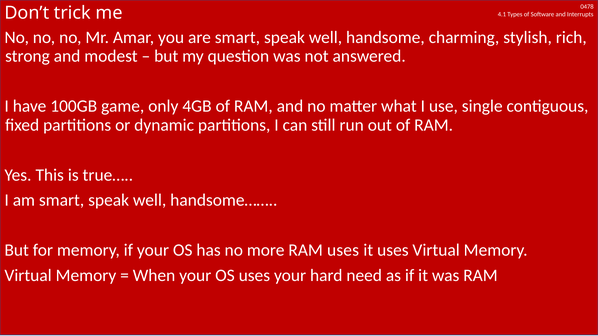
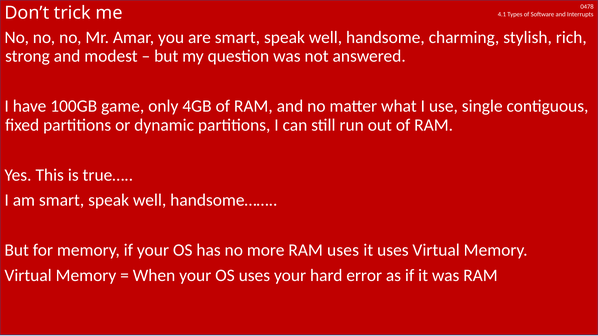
need: need -> error (364, 276)
